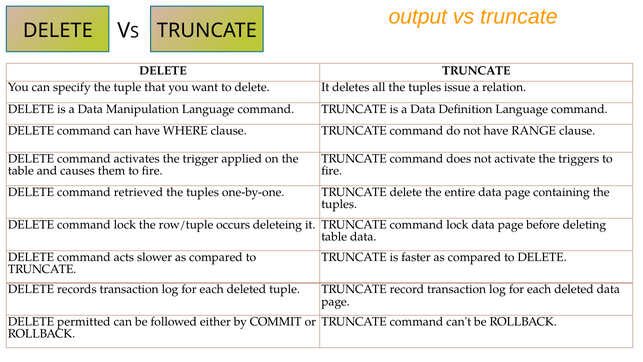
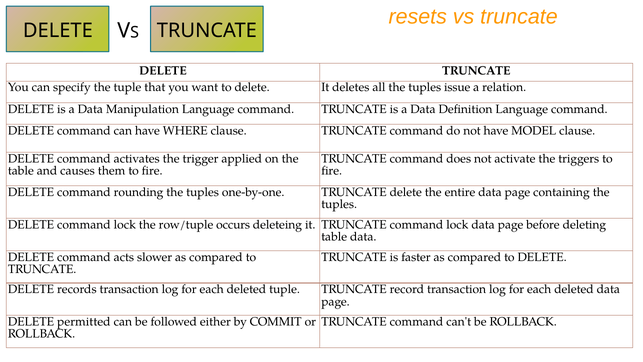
output: output -> resets (418, 17)
RANGE: RANGE -> MODEL (534, 131)
retrieved: retrieved -> rounding (139, 192)
